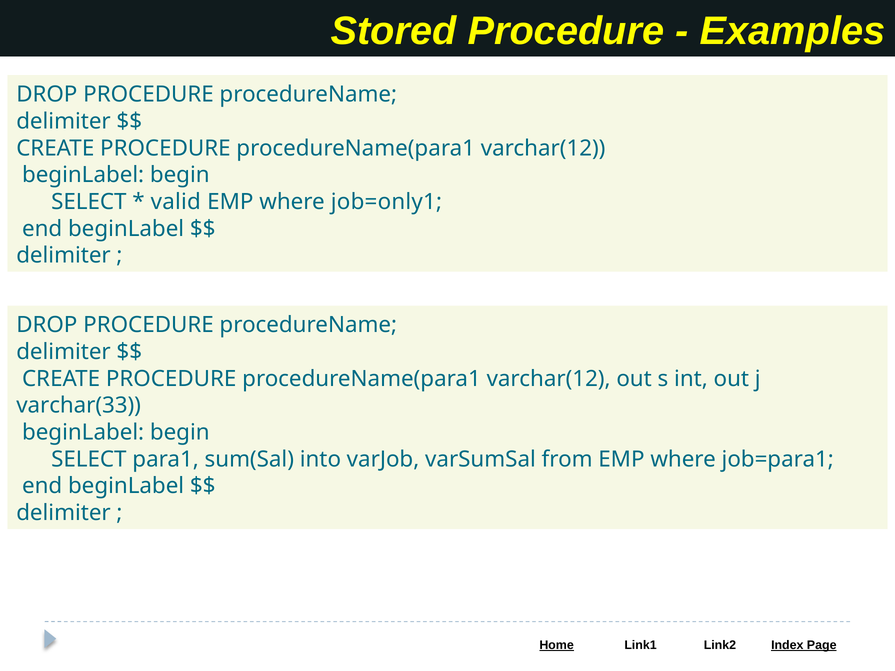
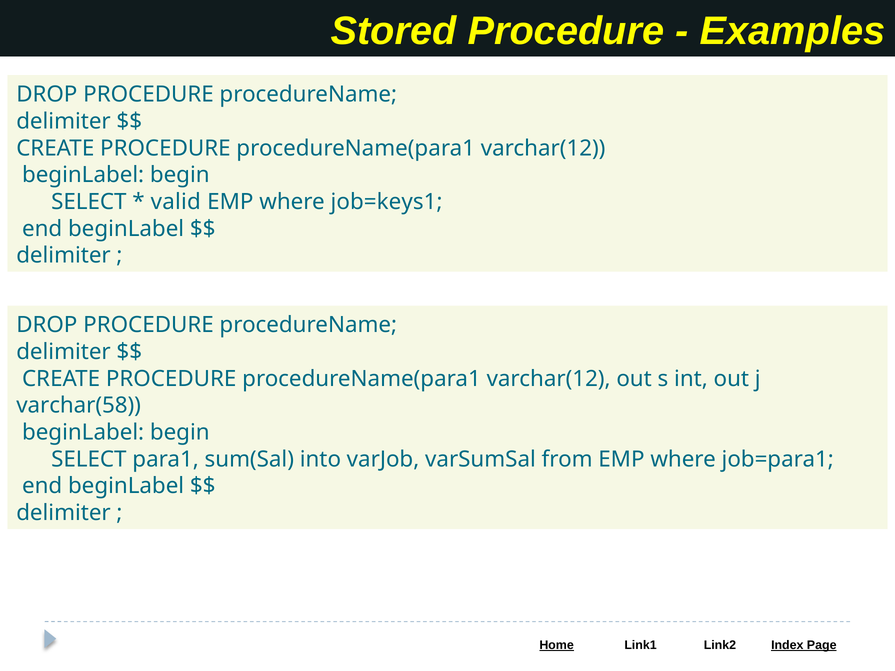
job=only1: job=only1 -> job=keys1 (387, 202)
varchar(33: varchar(33 -> varchar(58 (79, 406)
